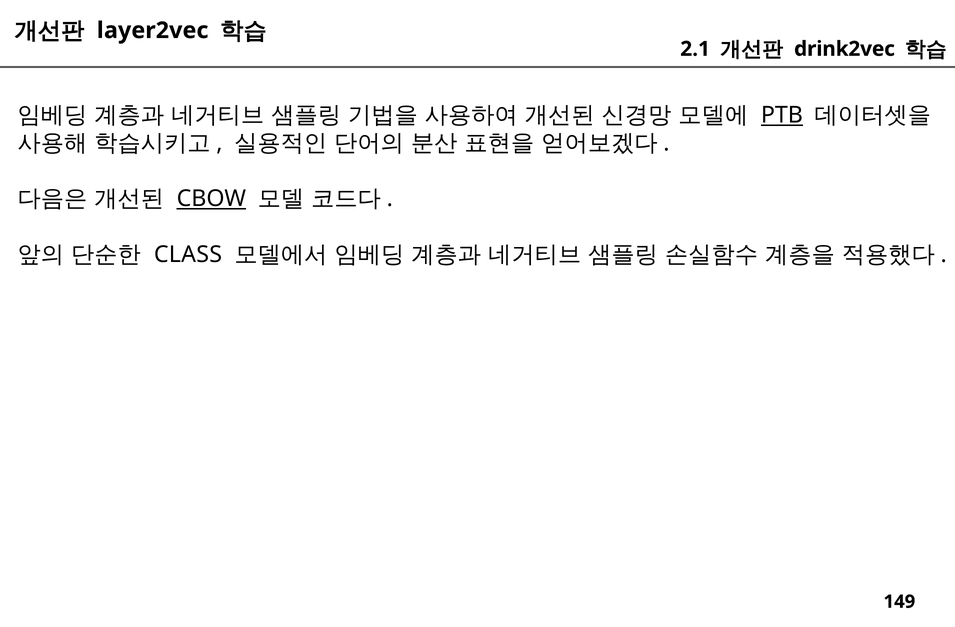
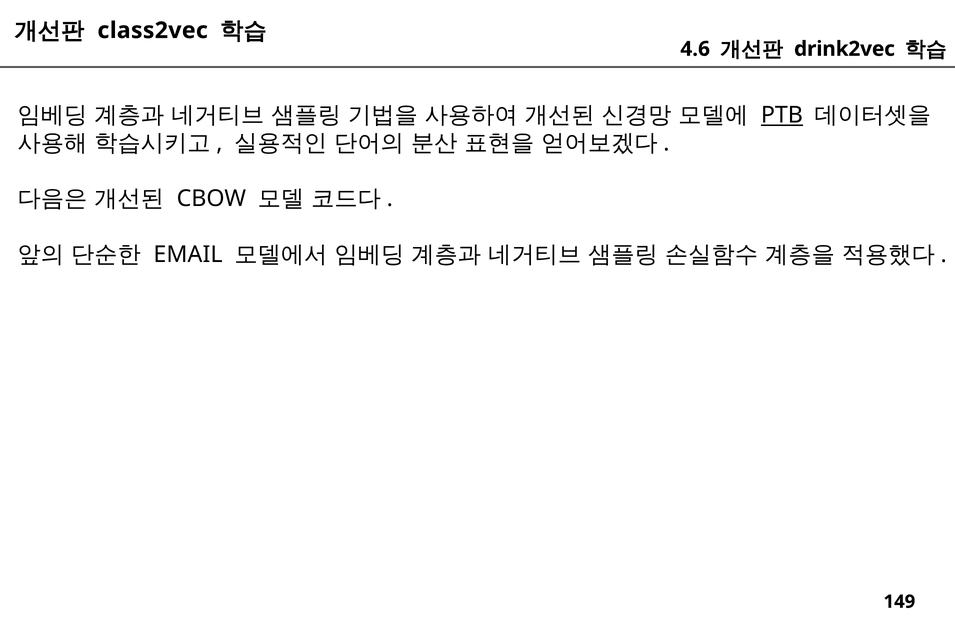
layer2vec: layer2vec -> class2vec (153, 30)
2.1: 2.1 -> 4.6 (695, 49)
CBOW underline: present -> none (211, 199)
CLASS: CLASS -> EMAIL (188, 255)
